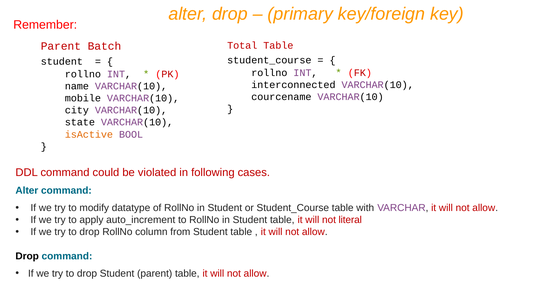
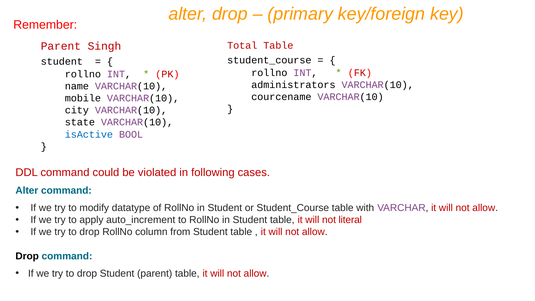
Batch: Batch -> Singh (104, 46)
interconnected: interconnected -> administrators (293, 85)
isActive colour: orange -> blue (89, 134)
